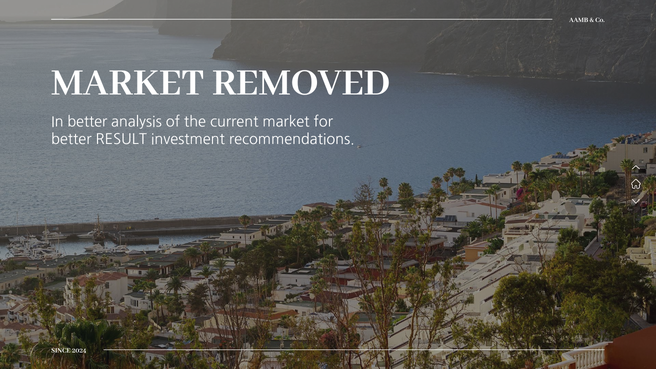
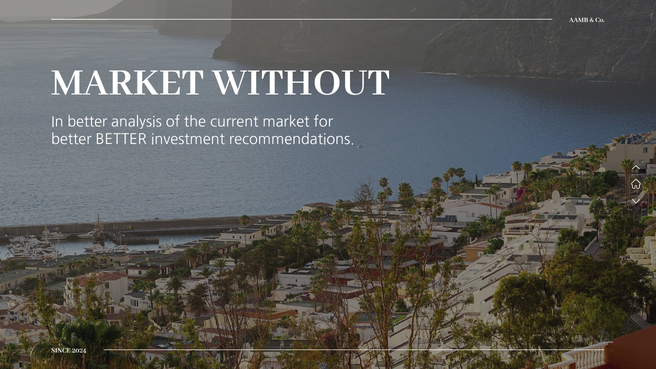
REMOVED: REMOVED -> WITHOUT (301, 81)
better RESULT: RESULT -> BETTER (121, 140)
